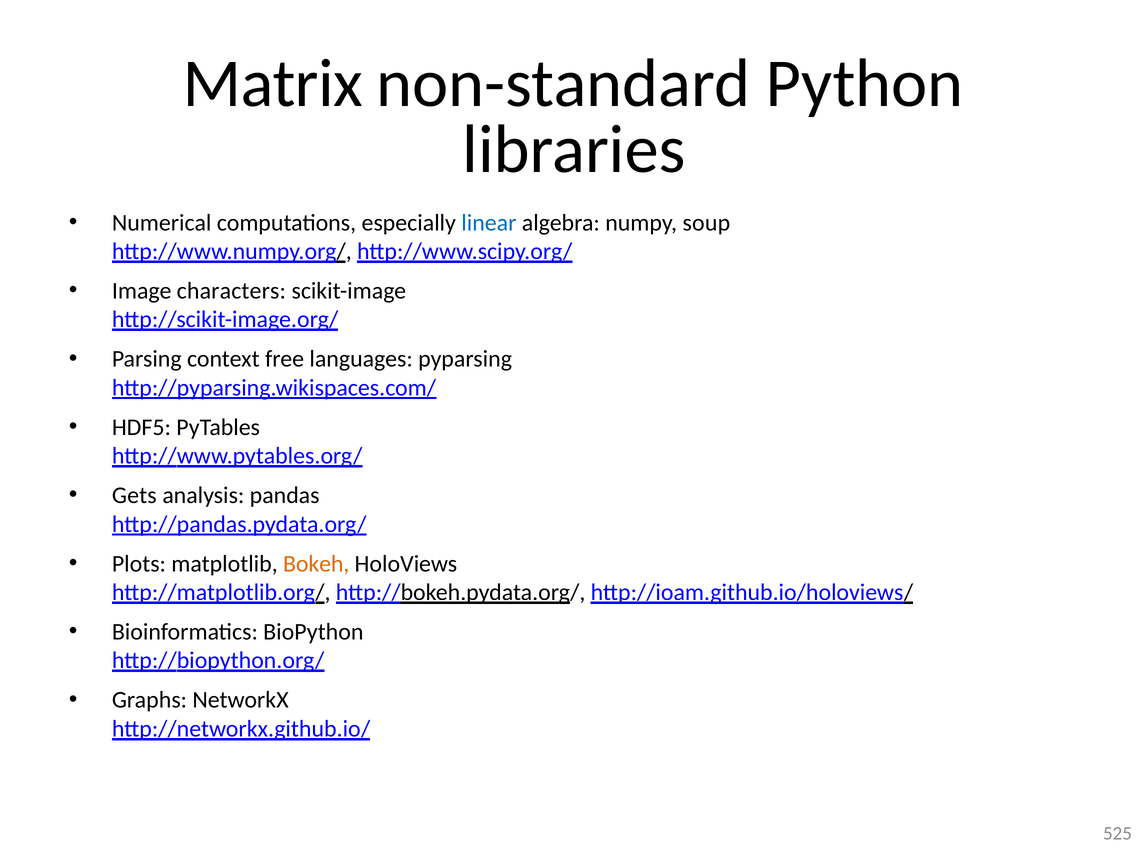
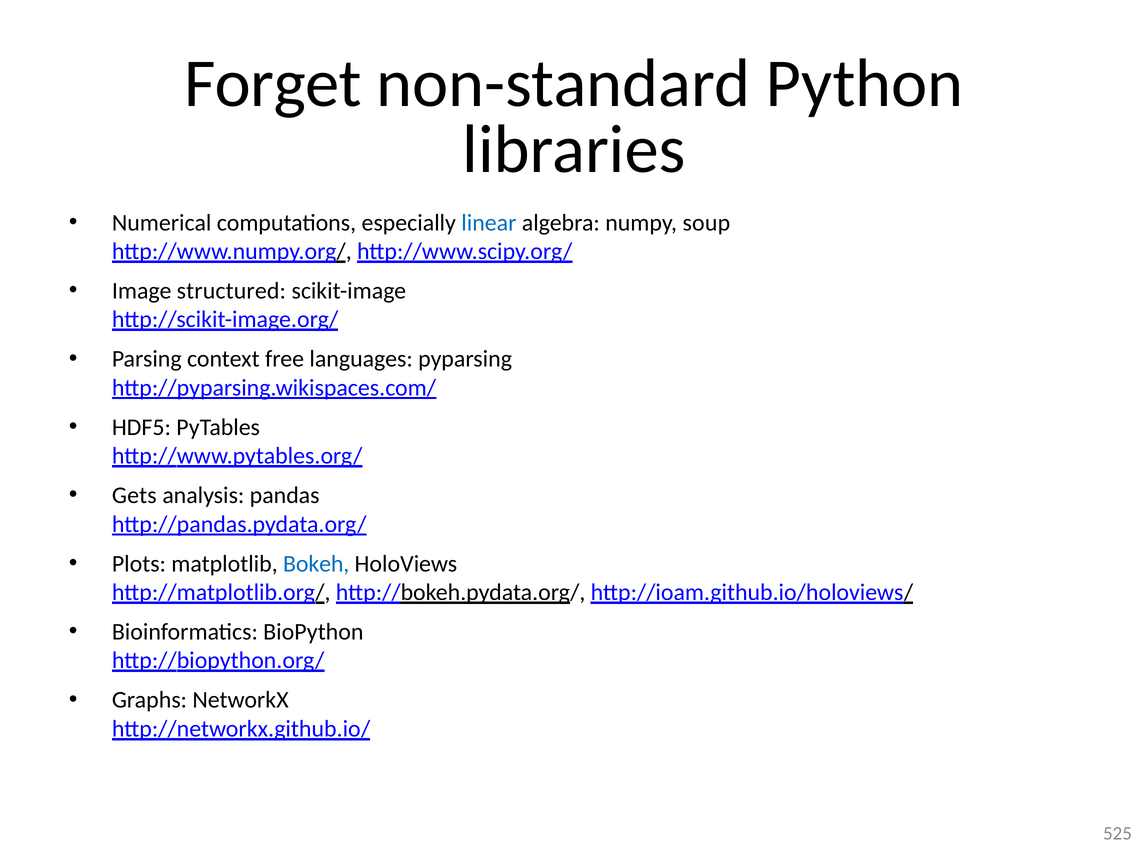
Matrix: Matrix -> Forget (273, 84)
characters: characters -> structured (231, 291)
Bokeh colour: orange -> blue (316, 564)
